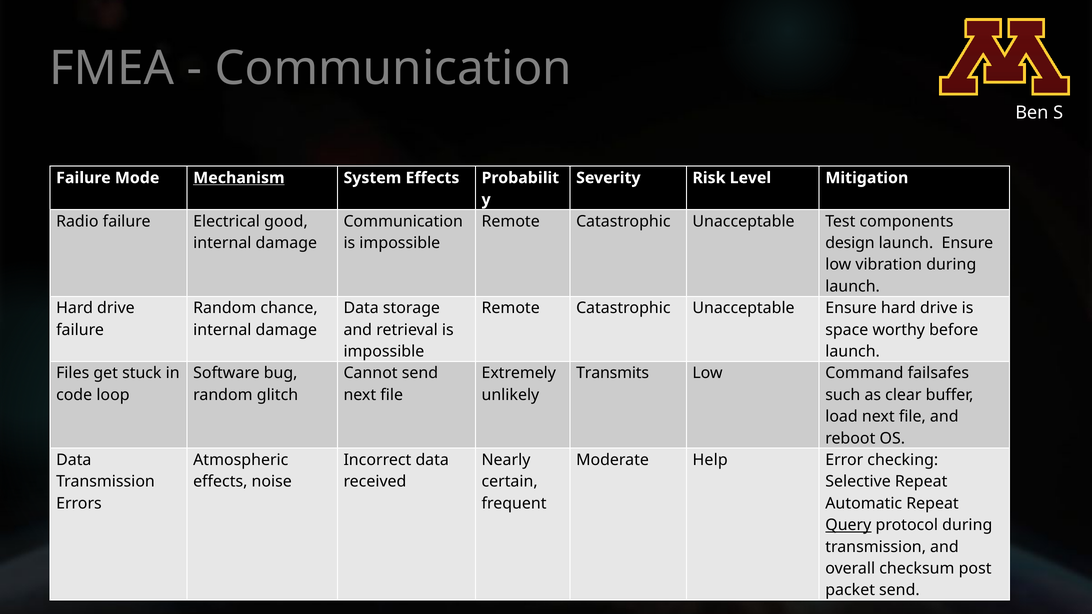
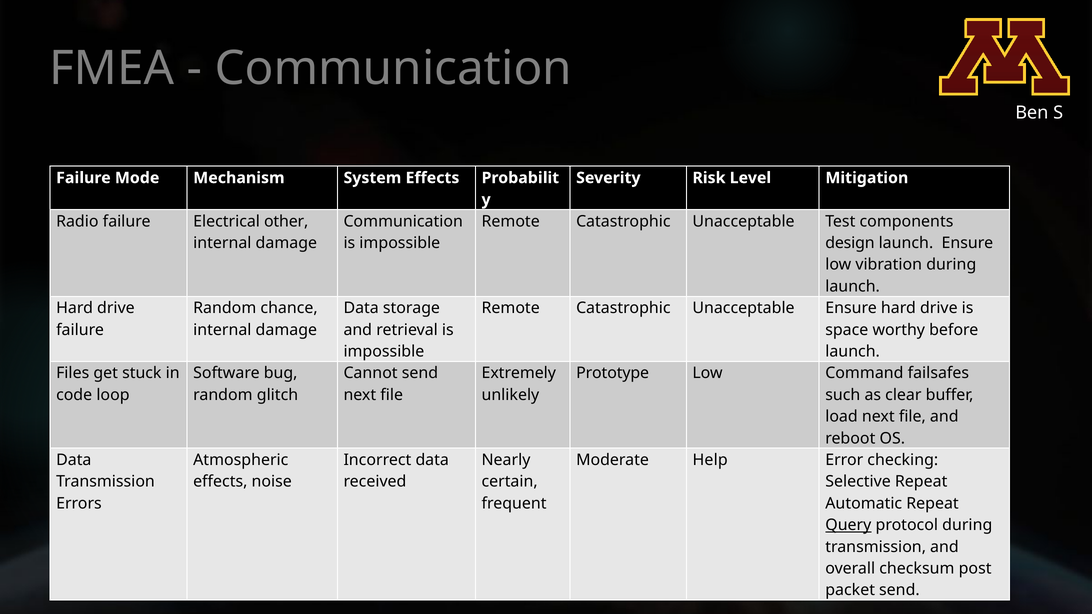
Mechanism underline: present -> none (239, 178)
good: good -> other (286, 221)
Transmits: Transmits -> Prototype (613, 373)
